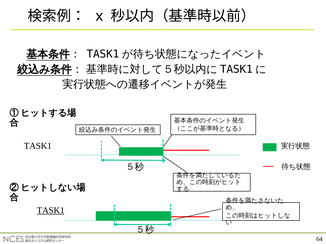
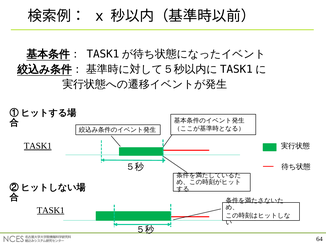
TASK1 underline: none -> present (38, 146)
